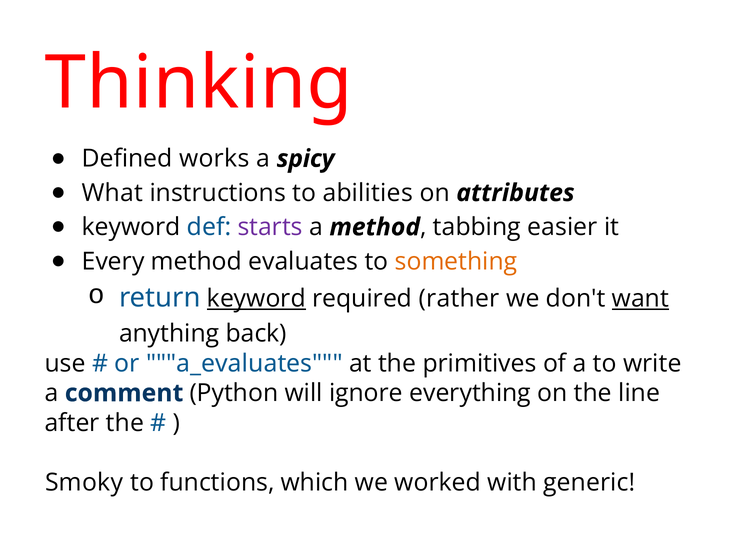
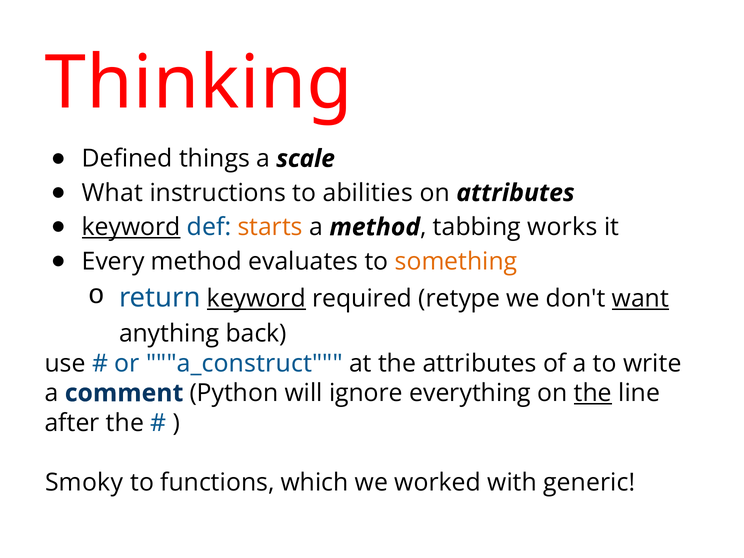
works: works -> things (214, 159)
spicy: spicy -> scale (306, 159)
keyword underline: none -> present (131, 227)
starts colour: purple -> orange (270, 227)
easier: easier -> works (562, 227)
rather: rather -> retype (459, 299)
a_evaluates: a_evaluates -> a_construct (244, 363)
the primitives: primitives -> attributes (480, 363)
the underline: none -> present (593, 393)
